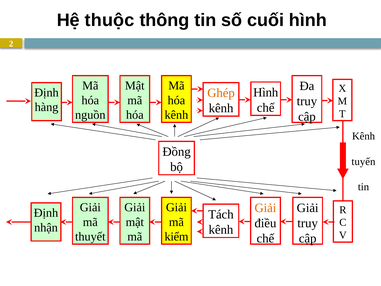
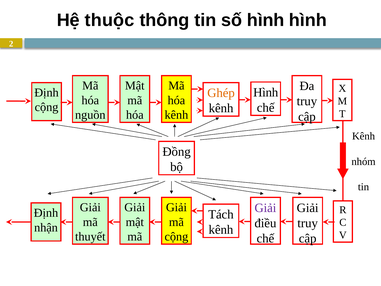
số cuối: cuối -> hình (266, 20)
hàng: hàng -> cộng (47, 107)
tuyến: tuyến -> nhóm (363, 161)
Giải colour: orange -> purple (265, 208)
kiểm: kiểm -> cộng (176, 236)
